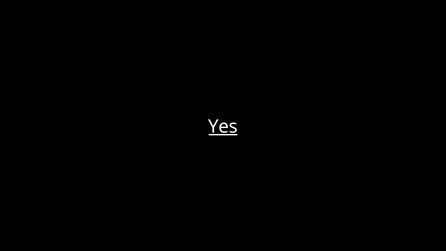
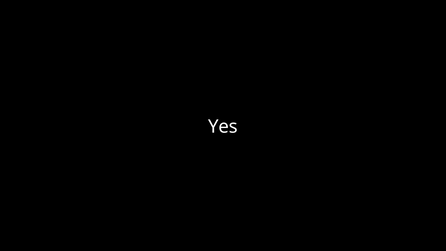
Yes underline: present -> none (223, 127)
